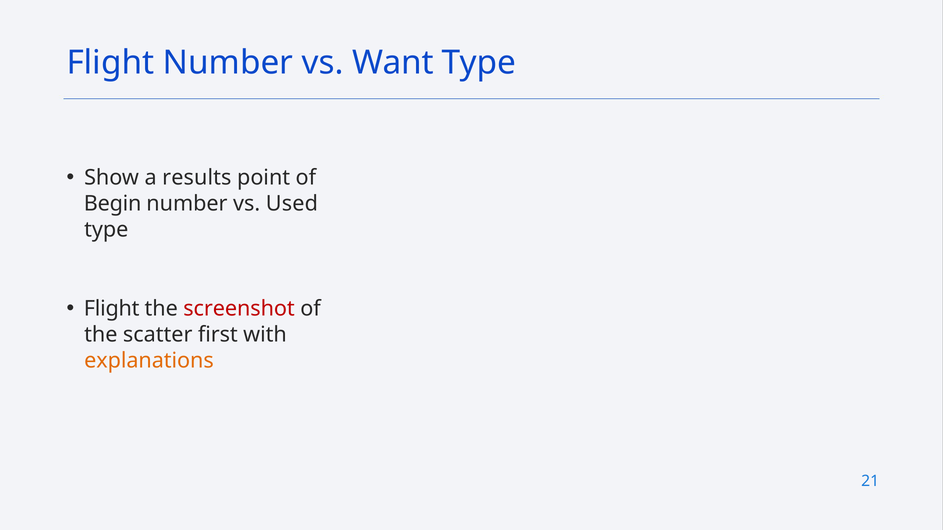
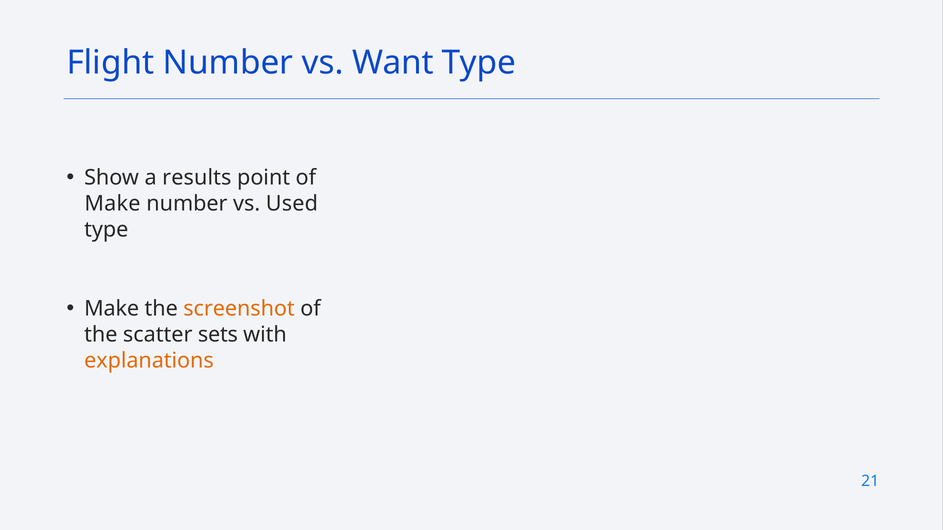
Begin: Begin -> Make (112, 204)
Flight: Flight -> Make (112, 309)
screenshot colour: red -> orange (239, 309)
first: first -> sets (218, 335)
